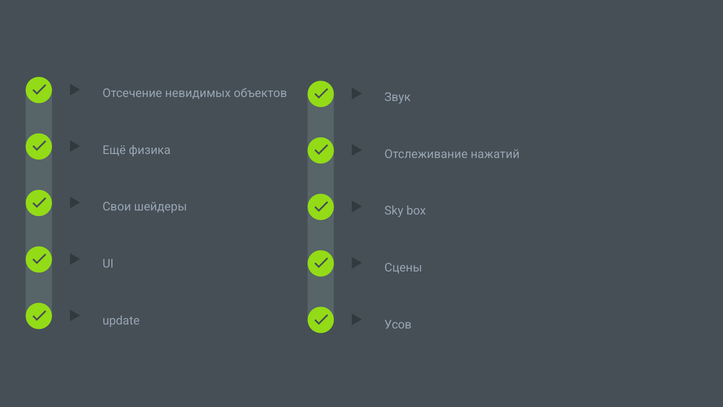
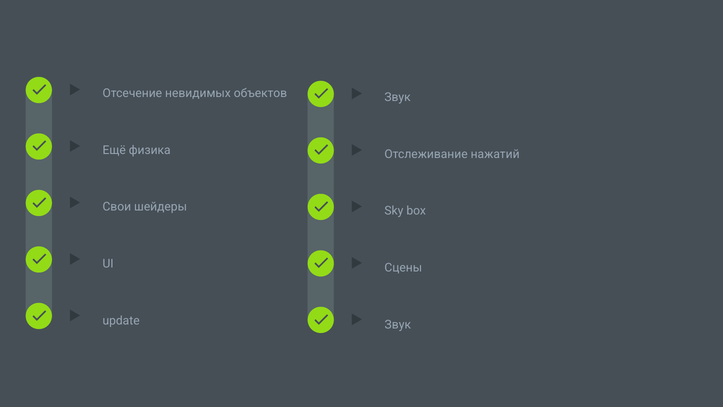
Усов: Усов -> Звук (398, 324)
